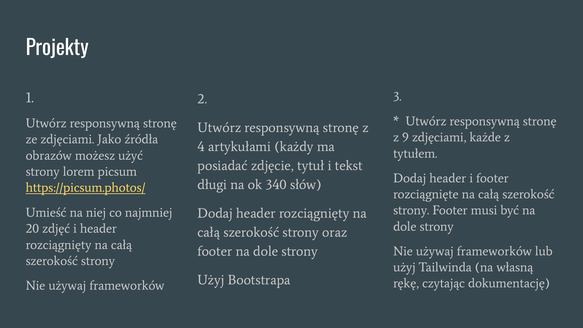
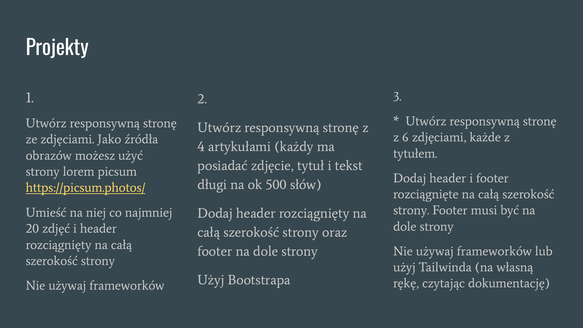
9: 9 -> 6 (405, 137)
340: 340 -> 500 (276, 185)
